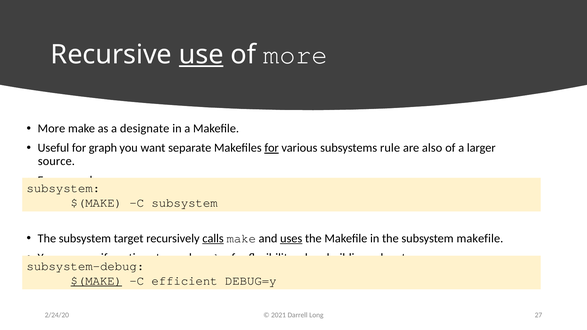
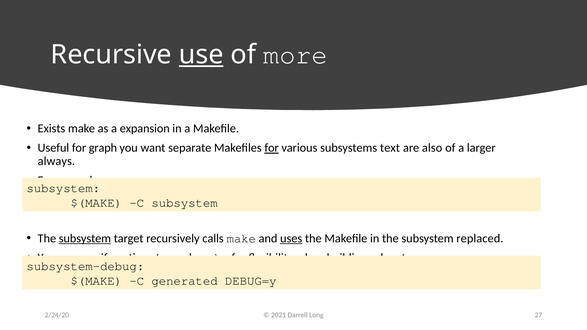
More: More -> Exists (51, 129)
designate: designate -> expansion (145, 129)
rule: rule -> text (390, 148)
source: source -> always (56, 161)
subsystem underline: none -> present (85, 239)
calls underline: present -> none (213, 239)
subsystem makefile: makefile -> replaced (480, 239)
$(MAKE underline: present -> none (96, 281)
efficient: efficient -> generated (185, 281)
